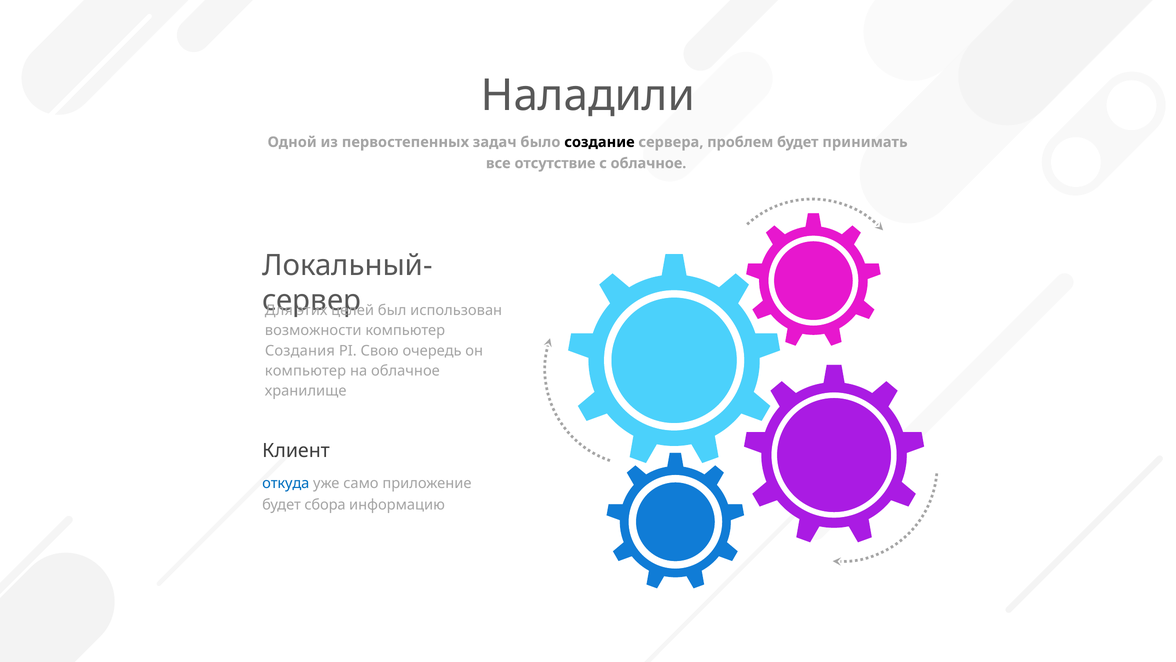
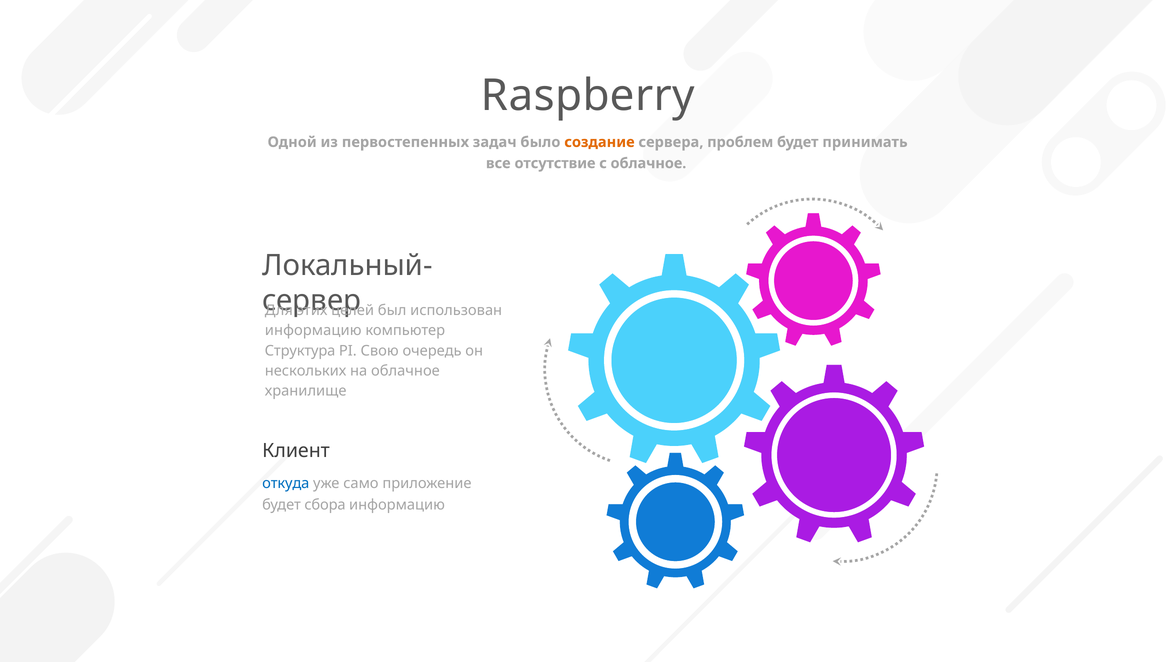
Наладили: Наладили -> Raspberry (588, 96)
создание colour: black -> orange (599, 142)
возможности: возможности -> информацию (313, 330)
Создания: Создания -> Структура (300, 350)
компьютер: компьютер -> нескольких (306, 371)
